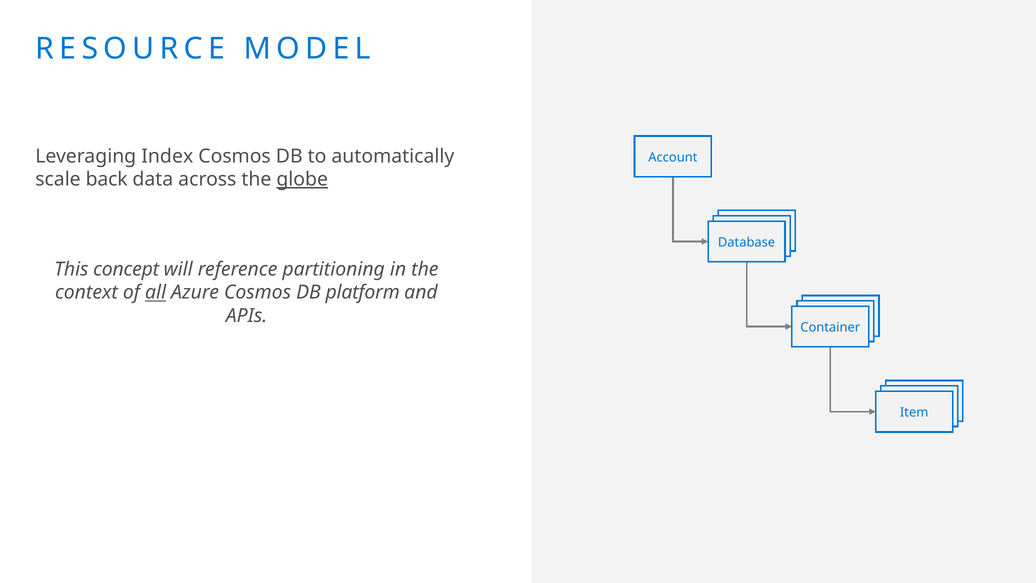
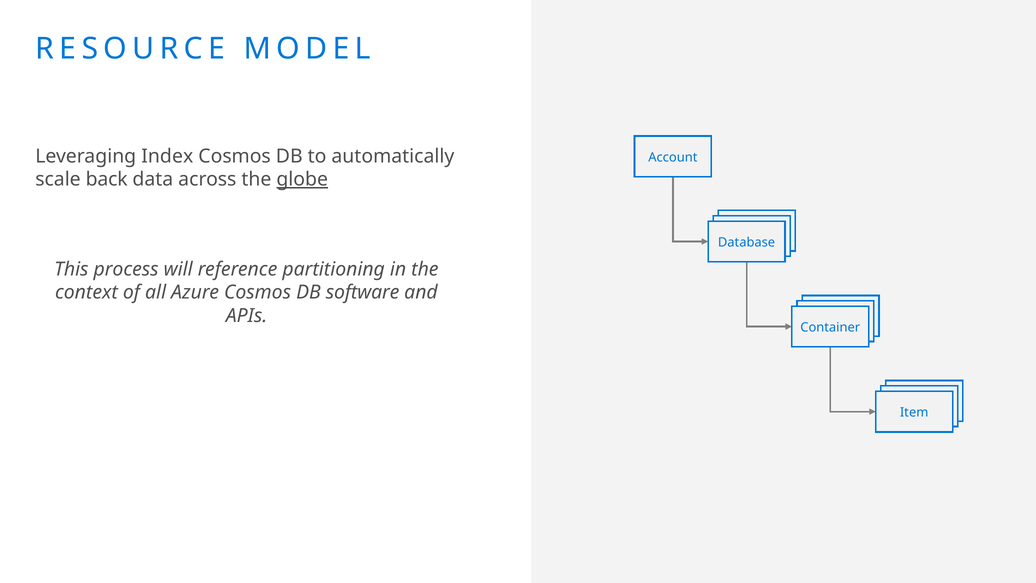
concept: concept -> process (126, 269)
all underline: present -> none (156, 292)
platform: platform -> software (363, 292)
